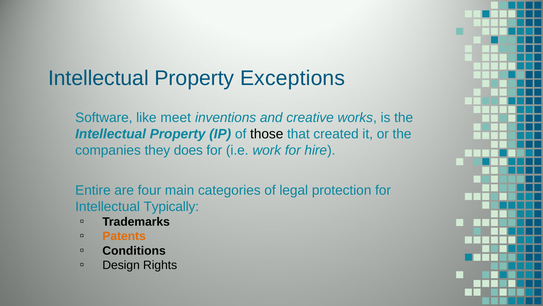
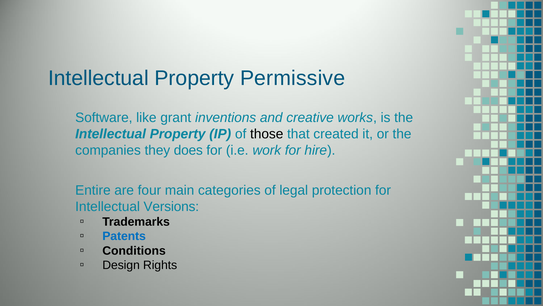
Exceptions: Exceptions -> Permissive (293, 78)
meet: meet -> grant (176, 117)
Typically: Typically -> Versions (171, 206)
Patents colour: orange -> blue (124, 236)
